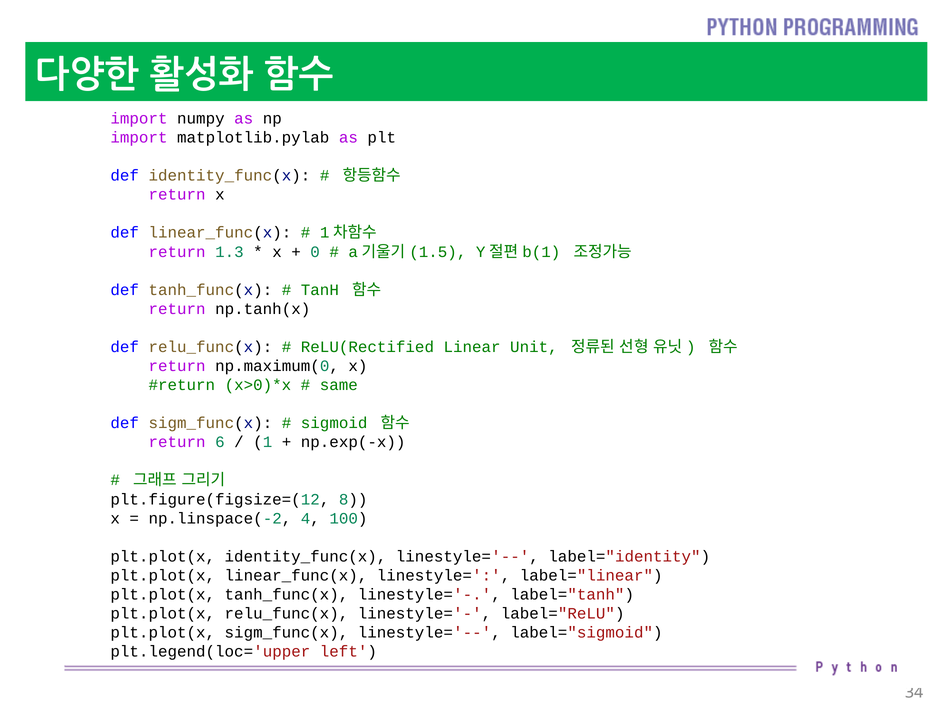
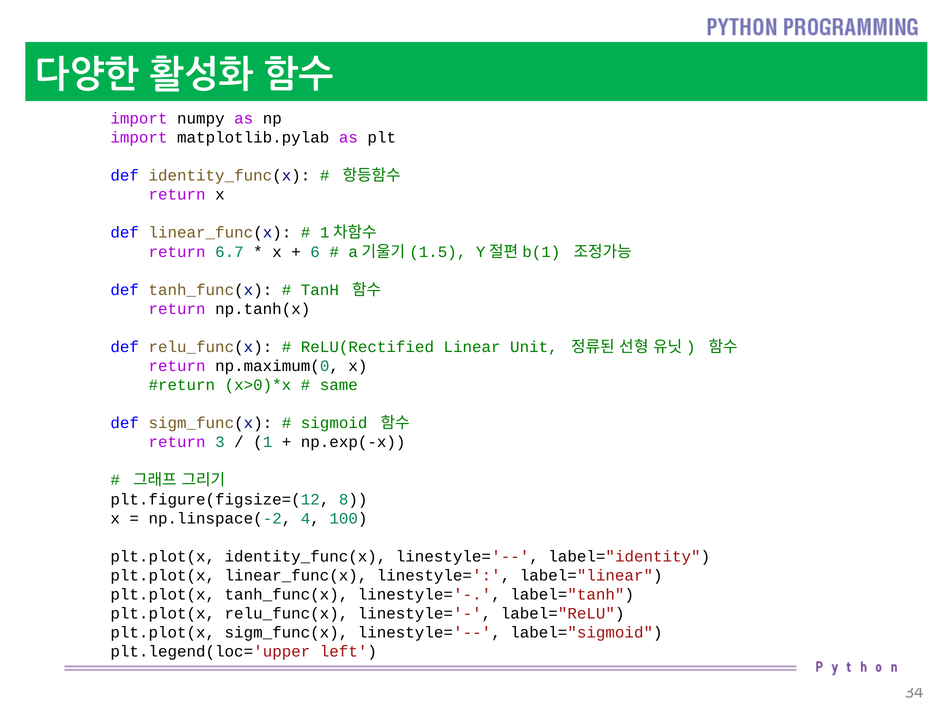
1.3: 1.3 -> 6.7 (229, 252)
0: 0 -> 6 (315, 252)
6: 6 -> 3 (220, 442)
